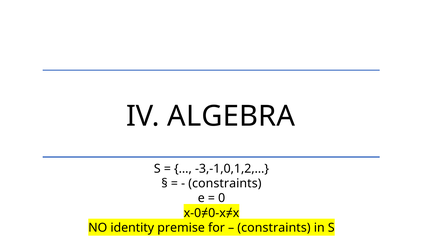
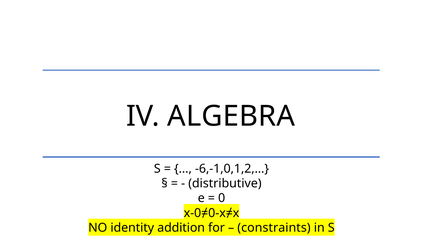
-3,-1,0,1,2,…: -3,-1,0,1,2,… -> -6,-1,0,1,2,… (232, 169)
constraints: constraints -> distributive (225, 183)
premise: premise -> addition (181, 228)
